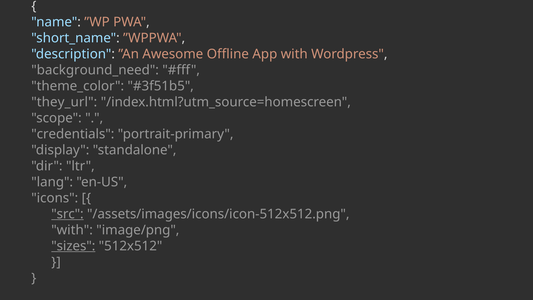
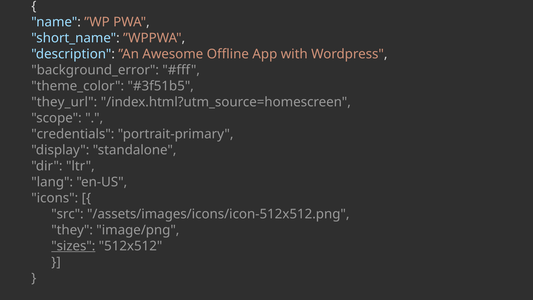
background_need: background_need -> background_error (95, 70)
src underline: present -> none (67, 214)
with: with -> they (72, 230)
